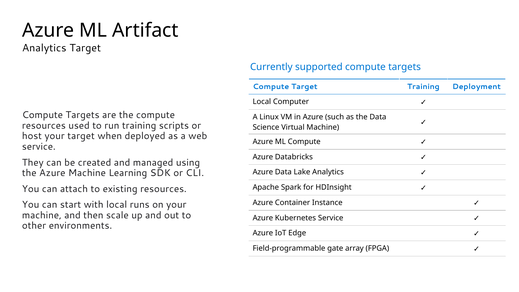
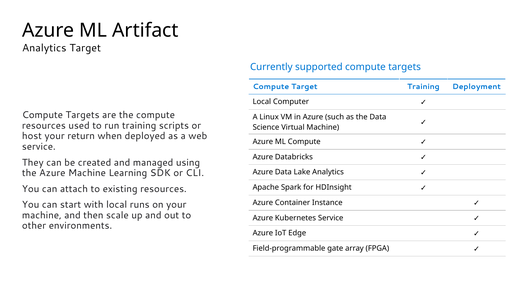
your target: target -> return (81, 136)
